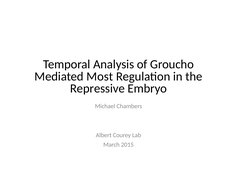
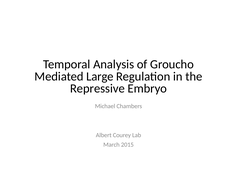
Most: Most -> Large (100, 76)
